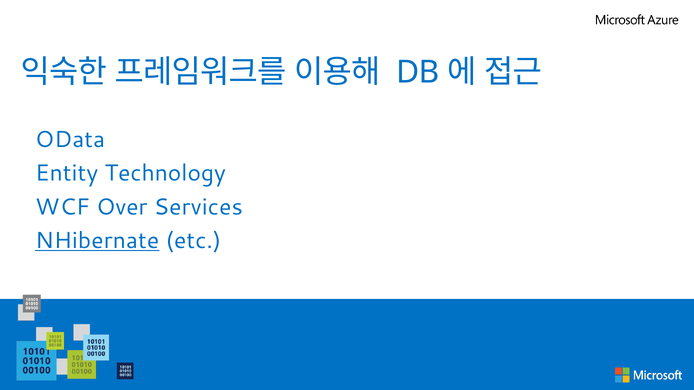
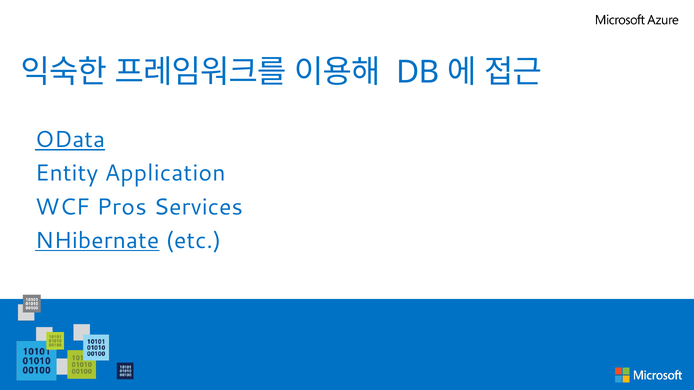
OData underline: none -> present (70, 140)
Technology: Technology -> Application (165, 173)
Over: Over -> Pros (122, 207)
